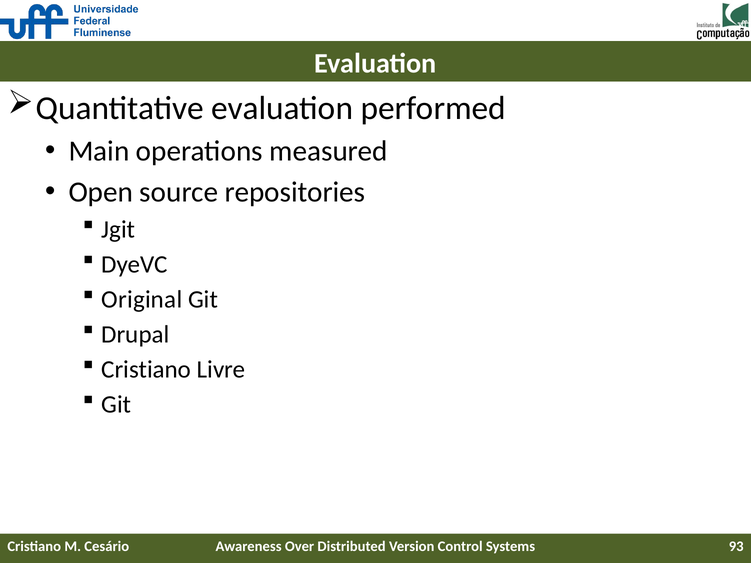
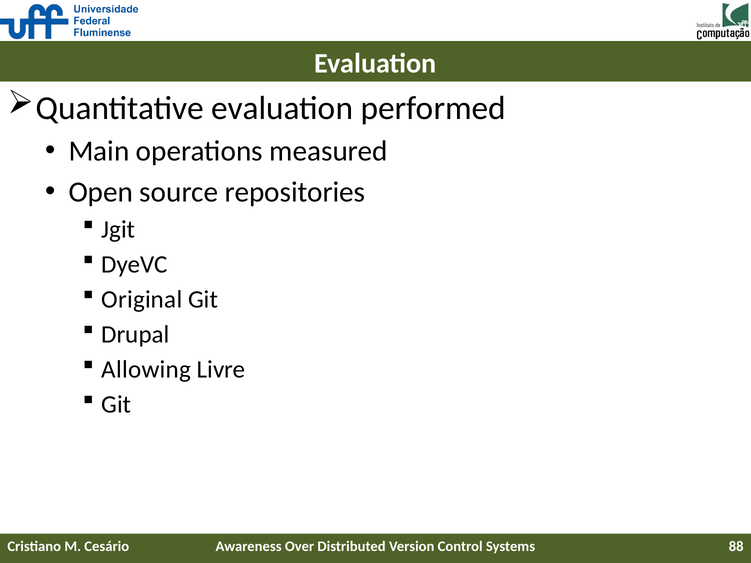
Cristiano: Cristiano -> Allowing (146, 370)
93: 93 -> 88 (736, 547)
